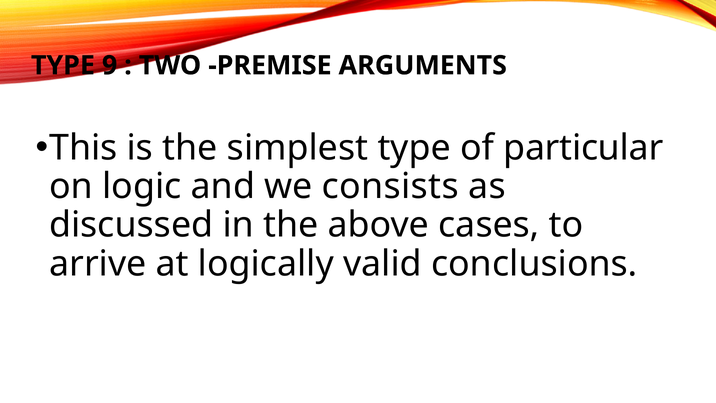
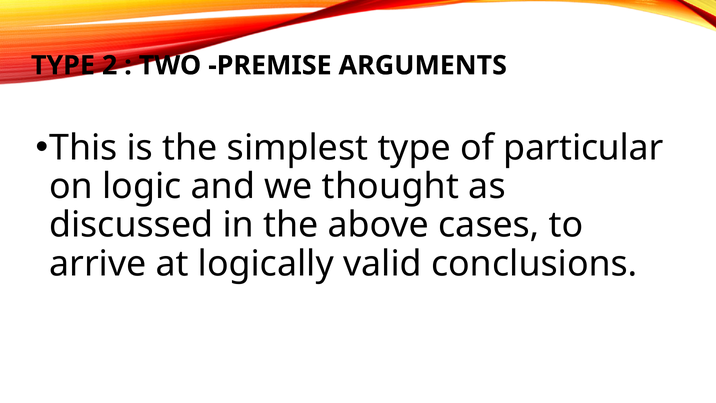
9: 9 -> 2 (110, 65)
consists: consists -> thought (390, 186)
